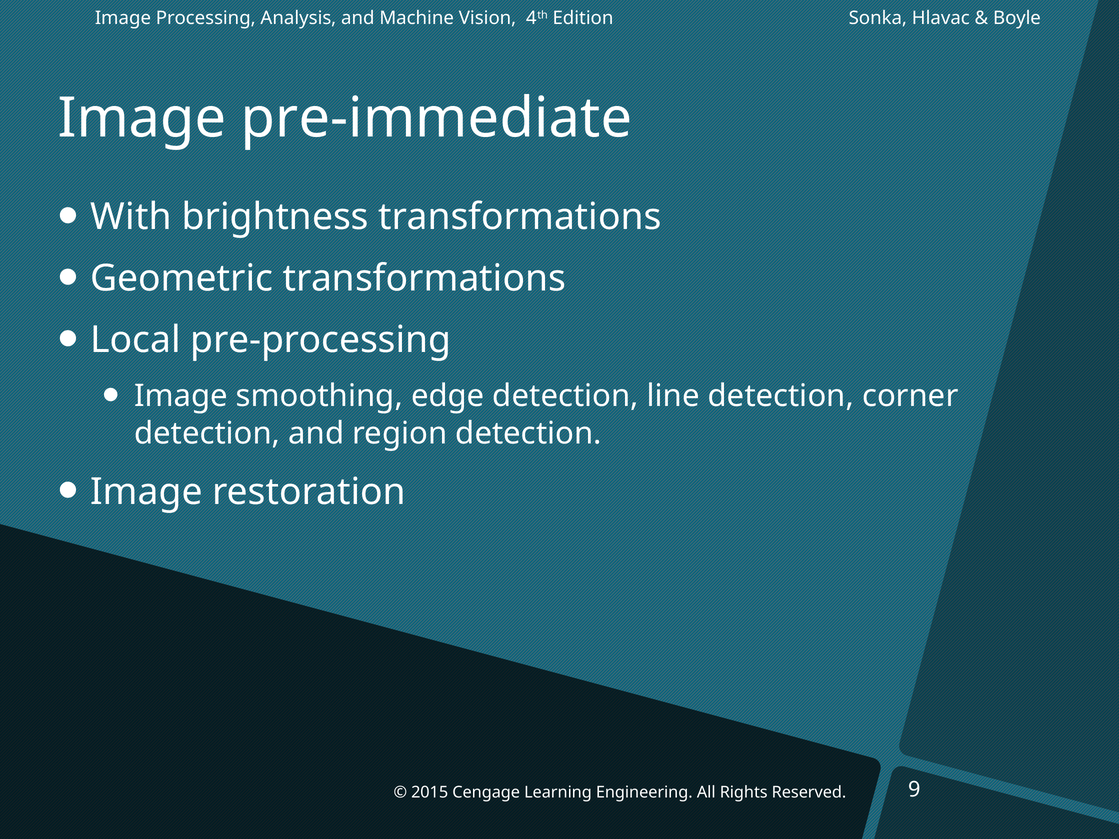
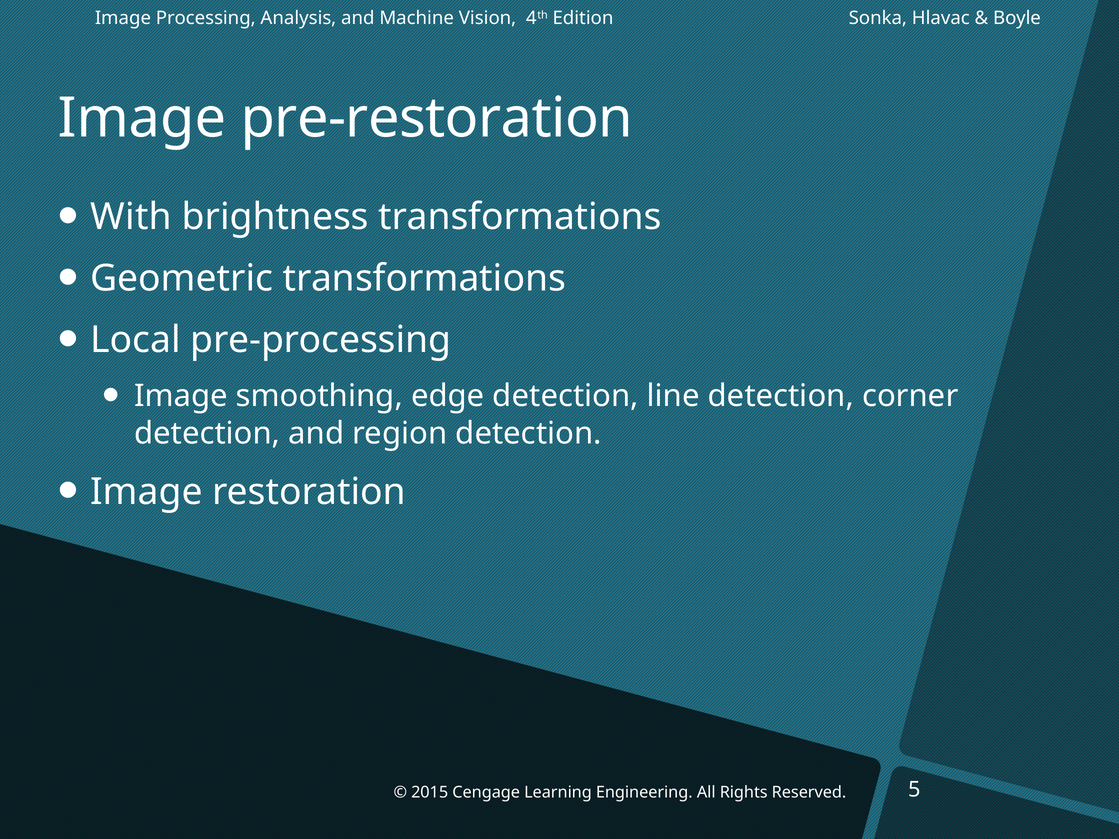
pre-immediate: pre-immediate -> pre-restoration (437, 118)
9: 9 -> 5 (914, 790)
